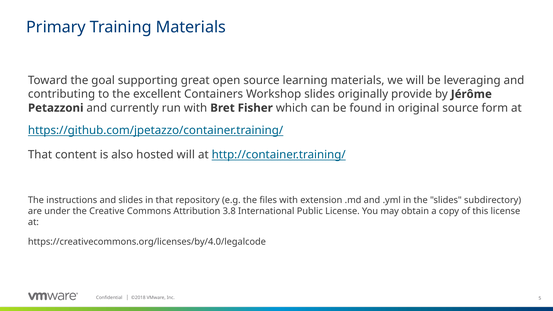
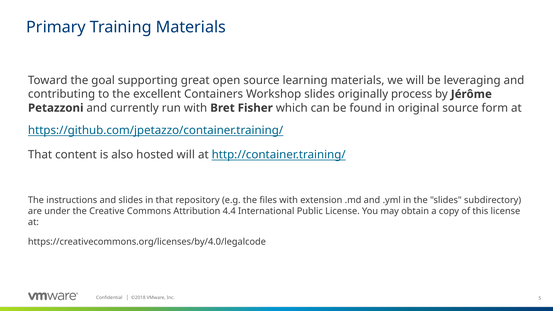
provide: provide -> process (412, 94)
3.8: 3.8 -> 4.4 (229, 211)
